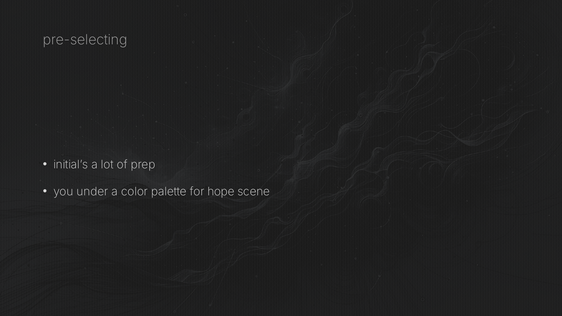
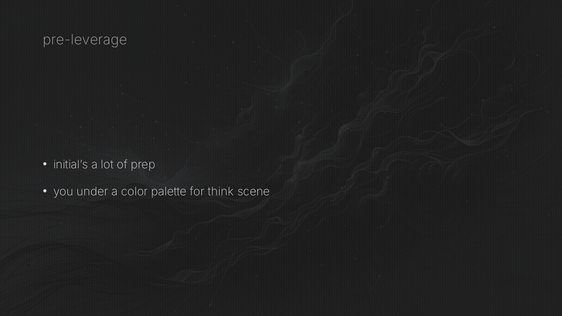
pre-selecting: pre-selecting -> pre-leverage (85, 40)
hope: hope -> think (221, 192)
